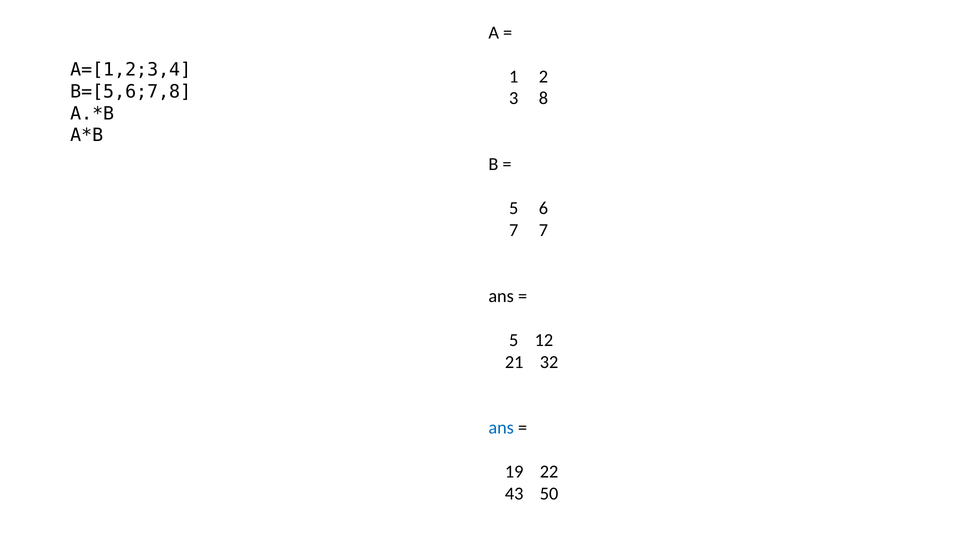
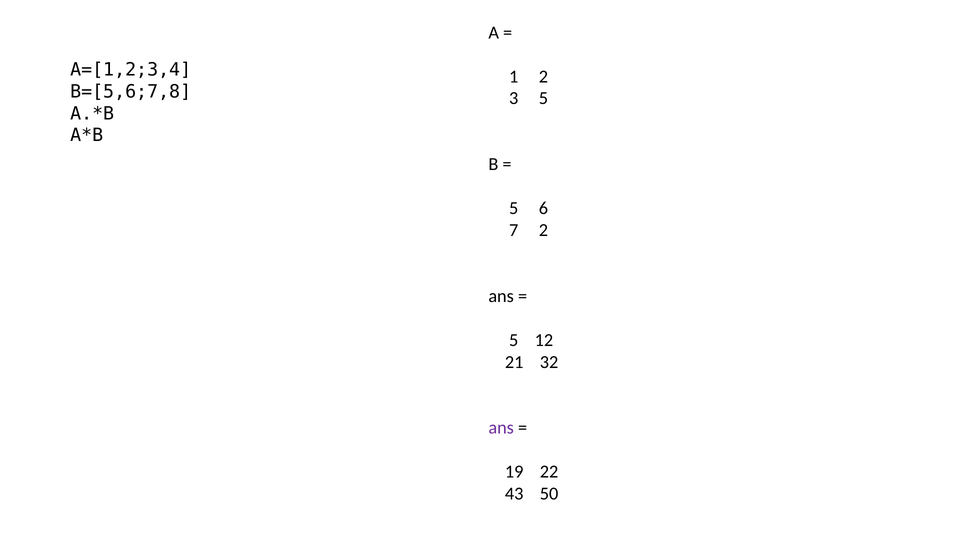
3 8: 8 -> 5 (543, 98)
7 7: 7 -> 2 (543, 230)
ans colour: blue -> purple (501, 427)
